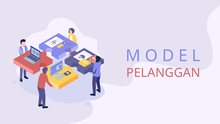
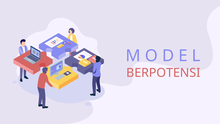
PELANGGAN: PELANGGAN -> BERPOTENSI (163, 73)
